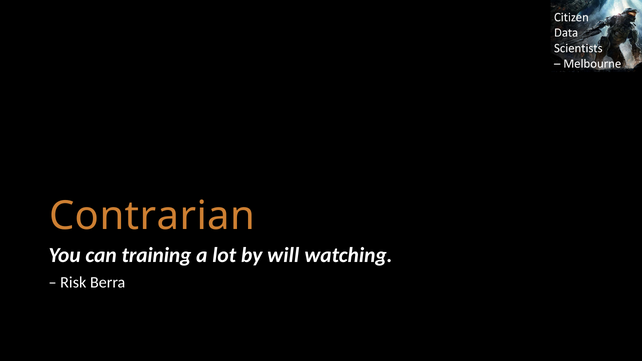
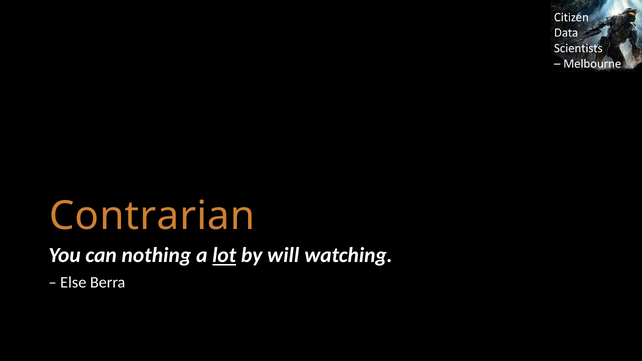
training: training -> nothing (156, 256)
lot underline: none -> present (224, 256)
Risk: Risk -> Else (73, 282)
